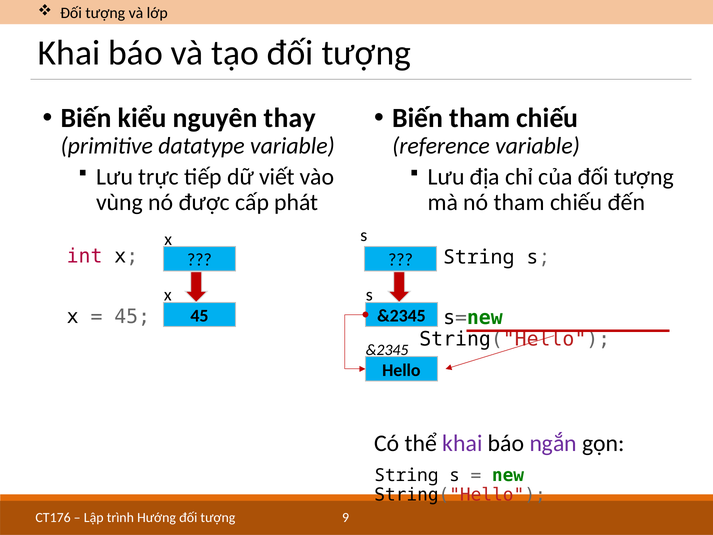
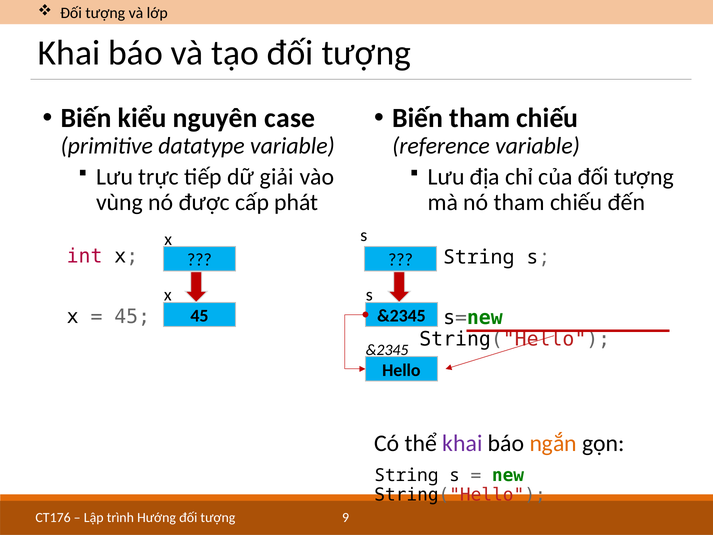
thay: thay -> case (290, 118)
viết: viết -> giải (277, 177)
ngắn colour: purple -> orange (553, 443)
